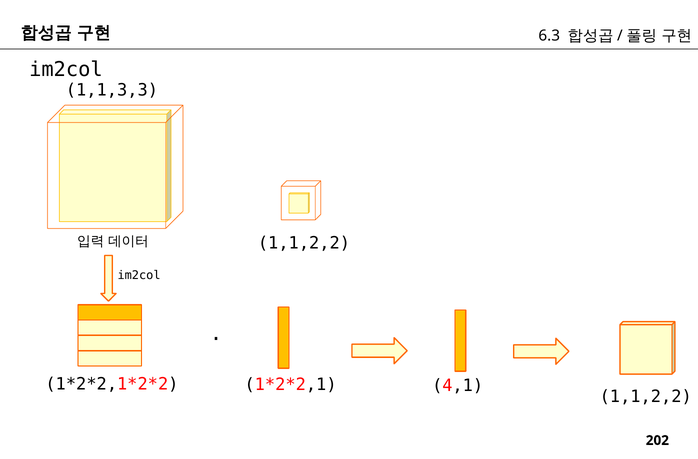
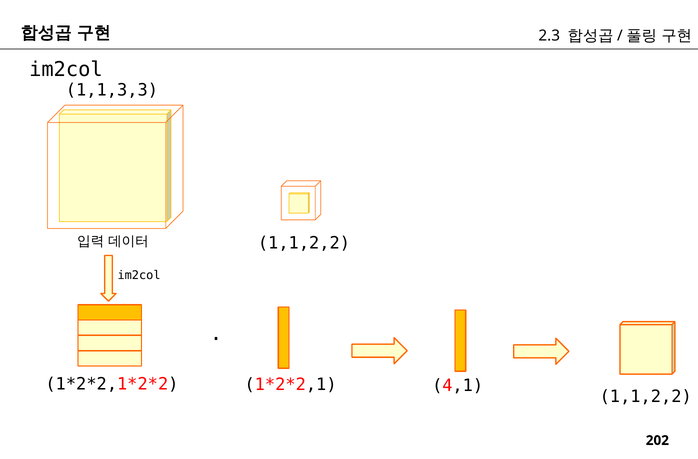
6.3: 6.3 -> 2.3 (549, 36)
